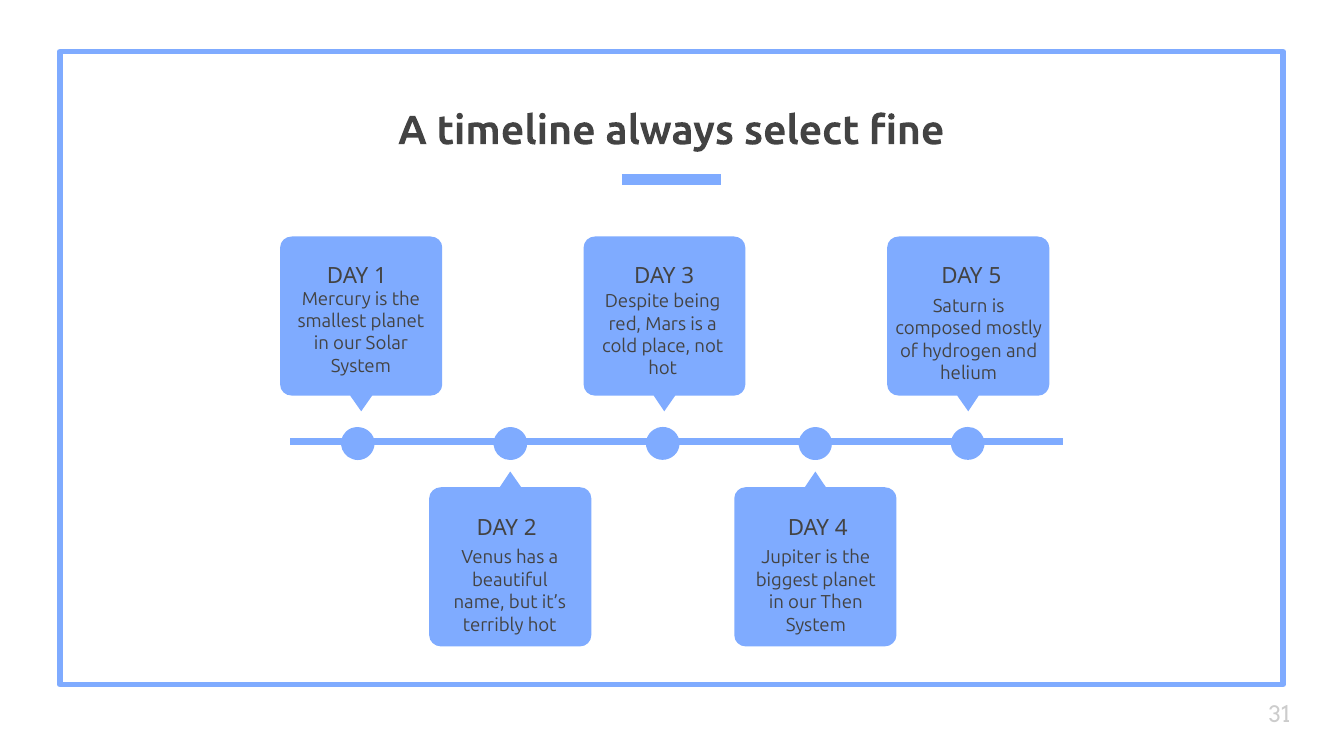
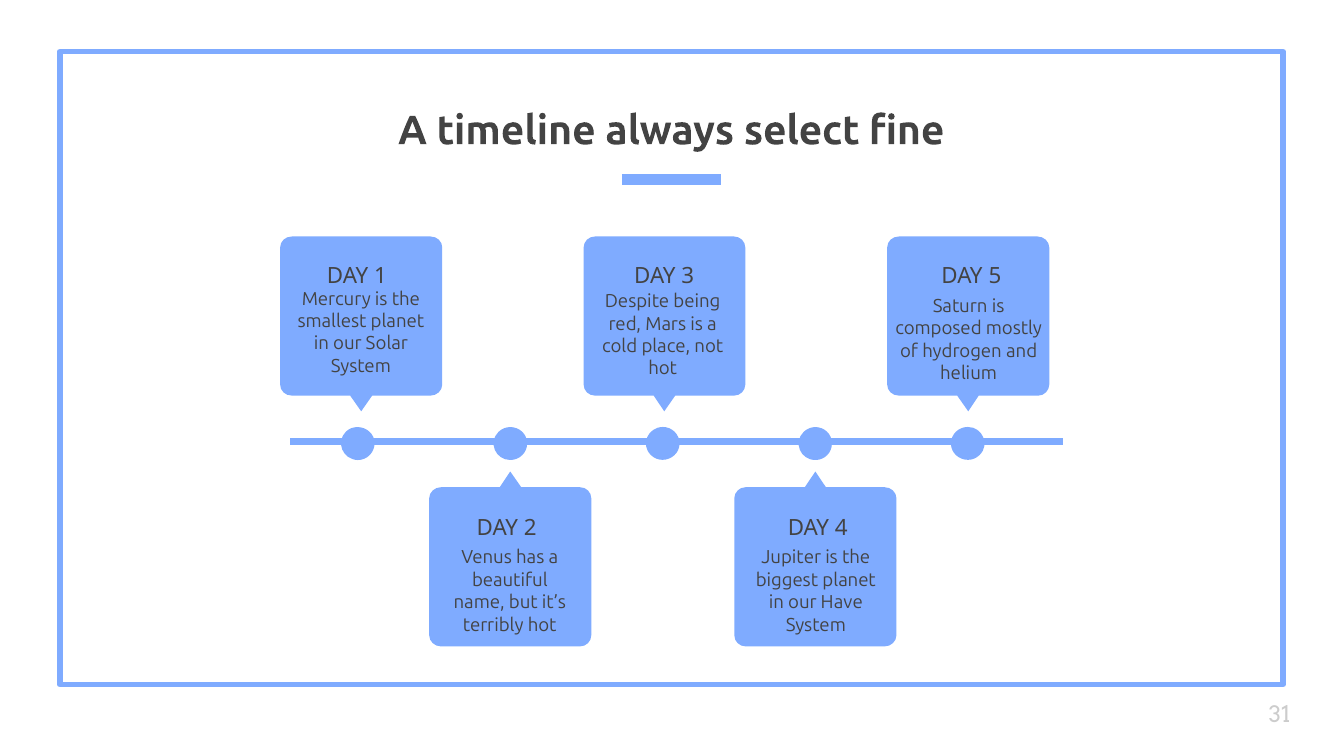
Then: Then -> Have (842, 603)
